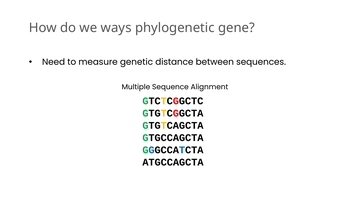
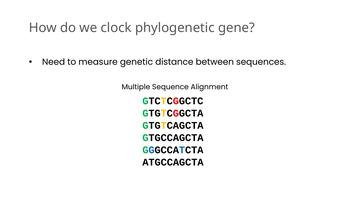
ways: ways -> clock (116, 28)
